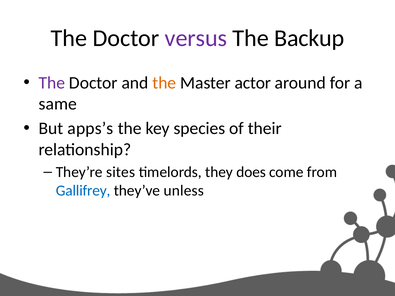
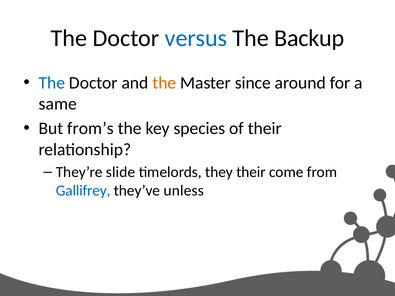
versus colour: purple -> blue (196, 38)
The colour: purple -> blue (52, 83)
actor: actor -> since (253, 83)
apps’s: apps’s -> from’s (90, 129)
sites: sites -> slide (121, 172)
they does: does -> their (251, 172)
